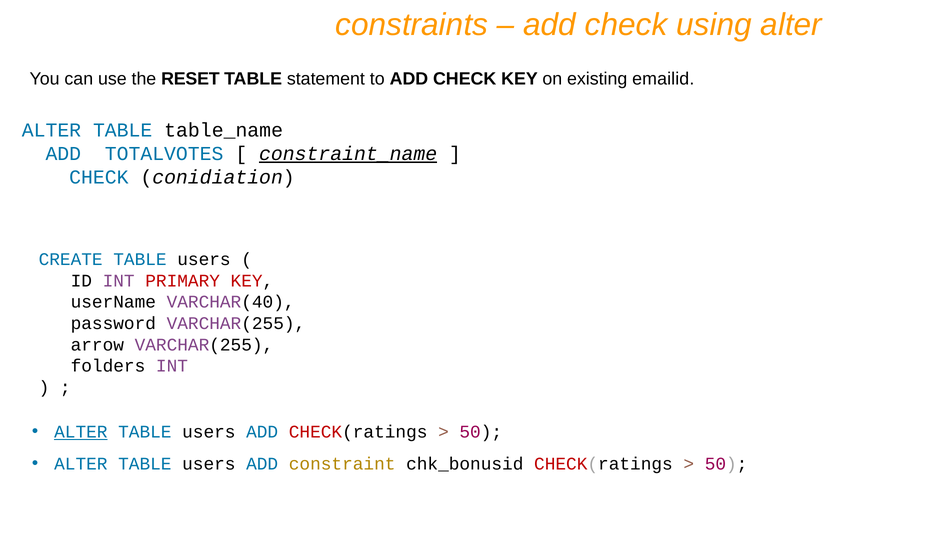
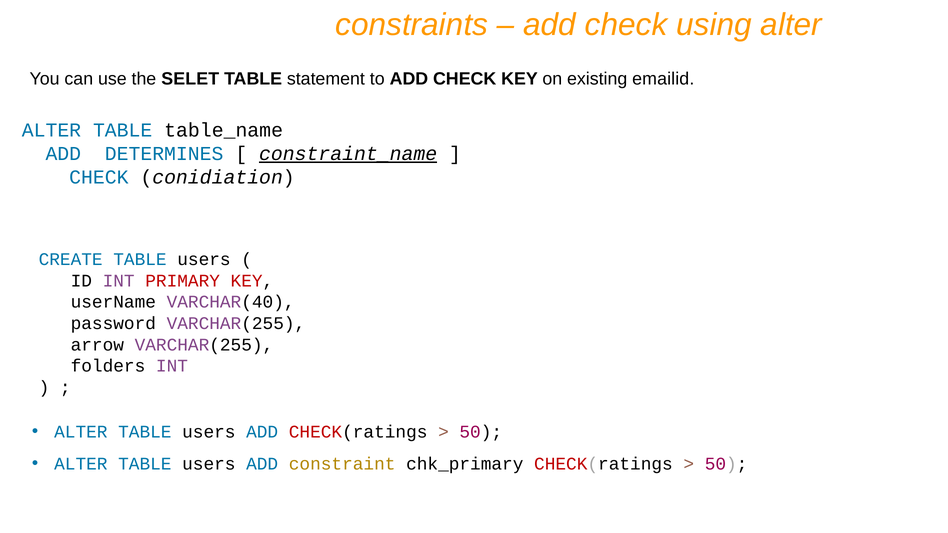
RESET: RESET -> SELET (190, 79)
TOTALVOTES: TOTALVOTES -> DETERMINES (164, 154)
ALTER underline: present -> none (81, 432)
chk_bonusid: chk_bonusid -> chk_primary (465, 464)
